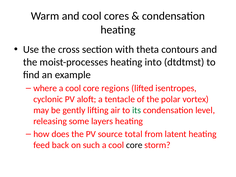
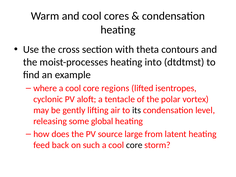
its colour: green -> black (137, 110)
layers: layers -> global (102, 121)
total: total -> large (134, 134)
